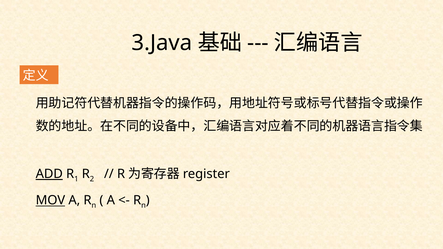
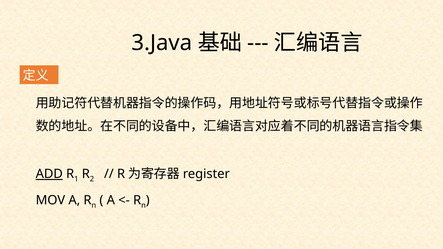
MOV underline: present -> none (50, 200)
